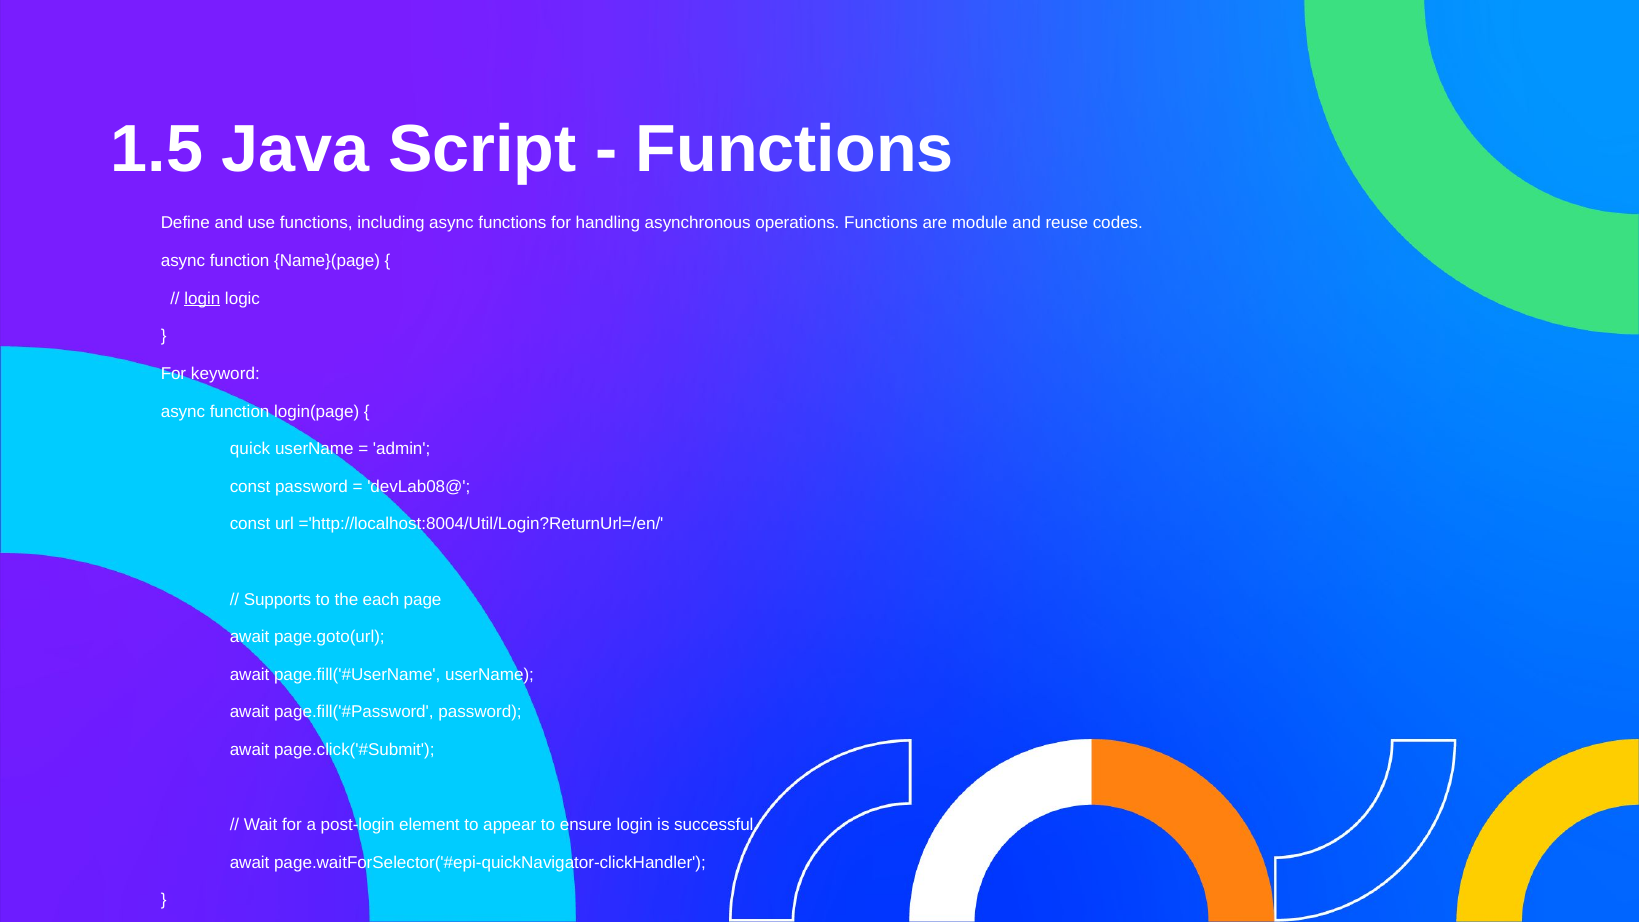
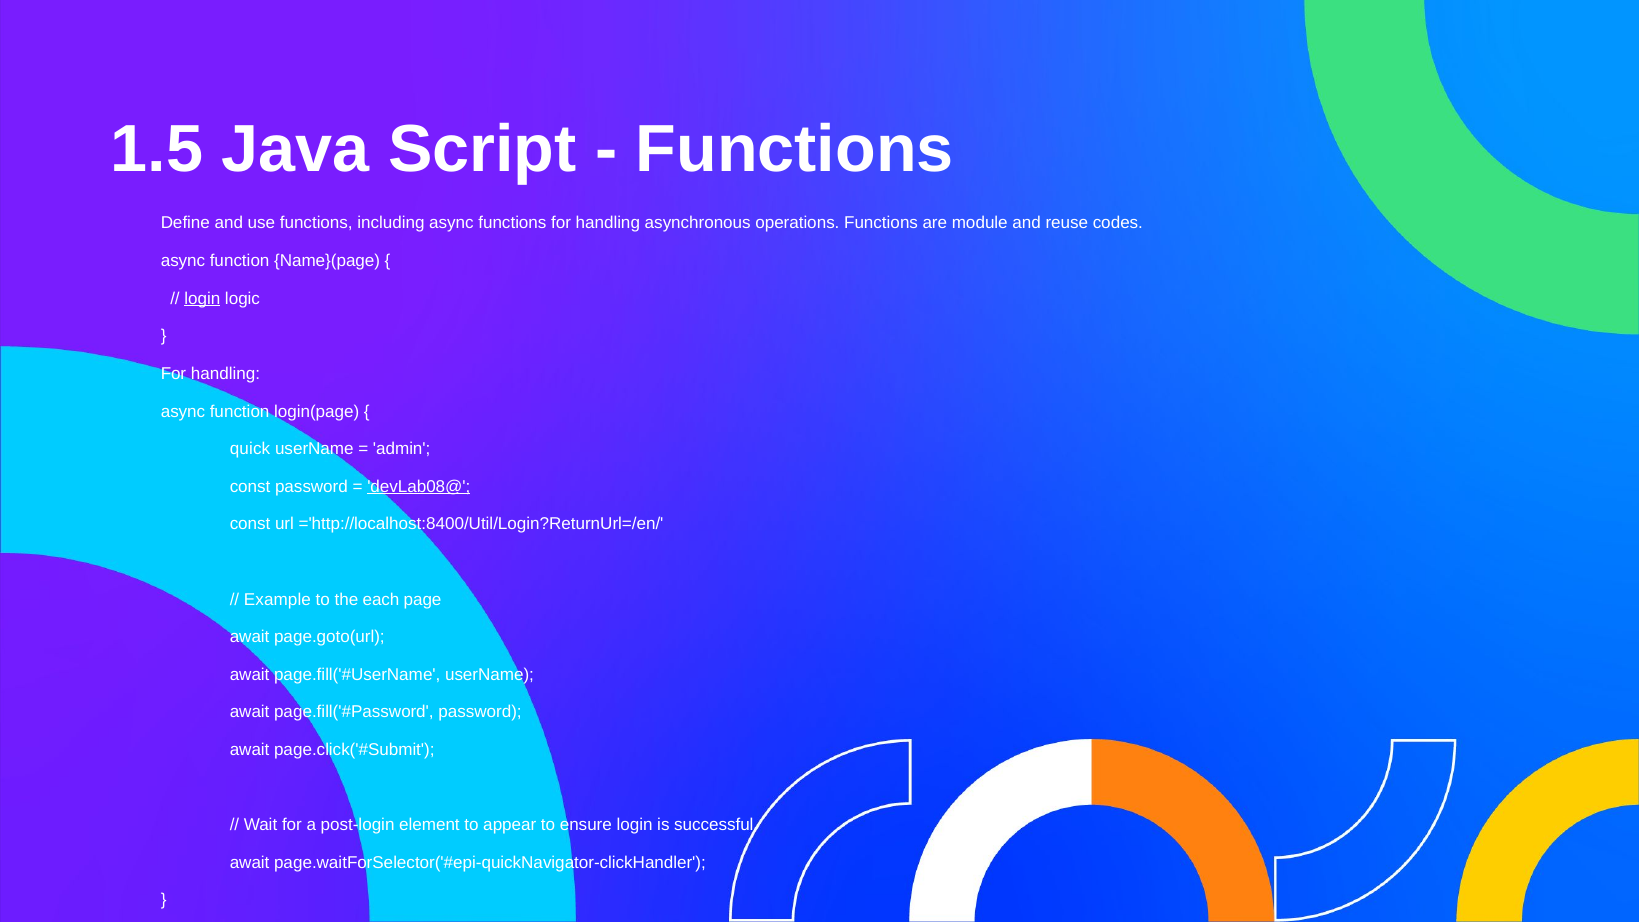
keyword: keyword -> handling (225, 374)
devLab08@ underline: none -> present (419, 487)
='http://localhost:8004/Util/Login?ReturnUrl=/en/: ='http://localhost:8004/Util/Login?ReturnUrl=/en/ -> ='http://localhost:8400/Util/Login?ReturnUrl=/en/ (481, 524)
Supports: Supports -> Example (277, 599)
